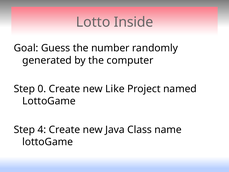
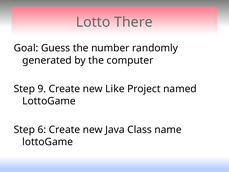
Inside: Inside -> There (133, 22)
0: 0 -> 9 (42, 89)
4: 4 -> 6 (42, 129)
